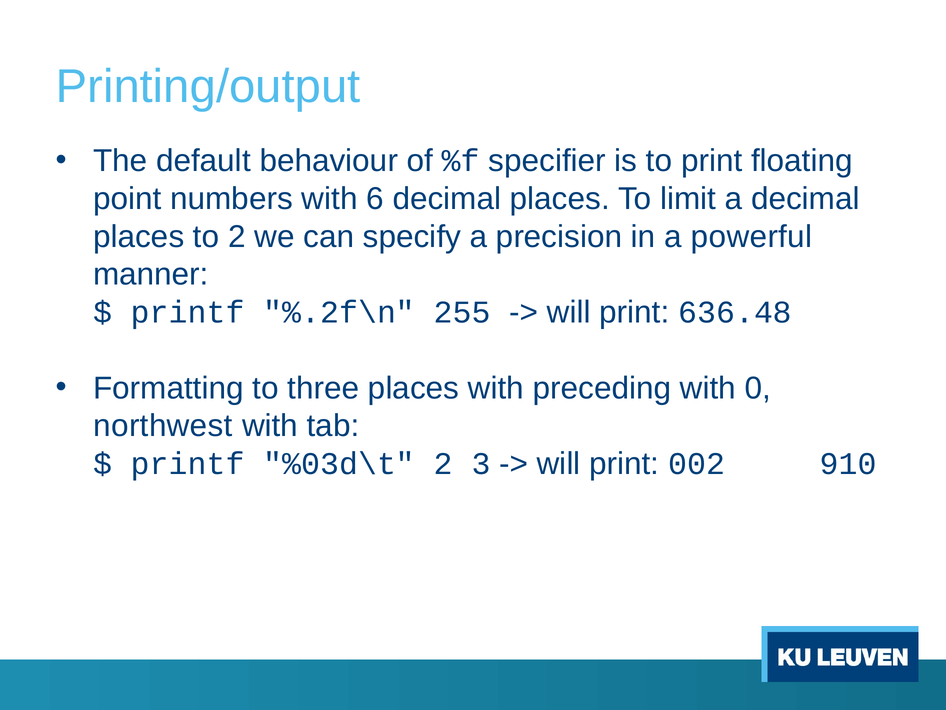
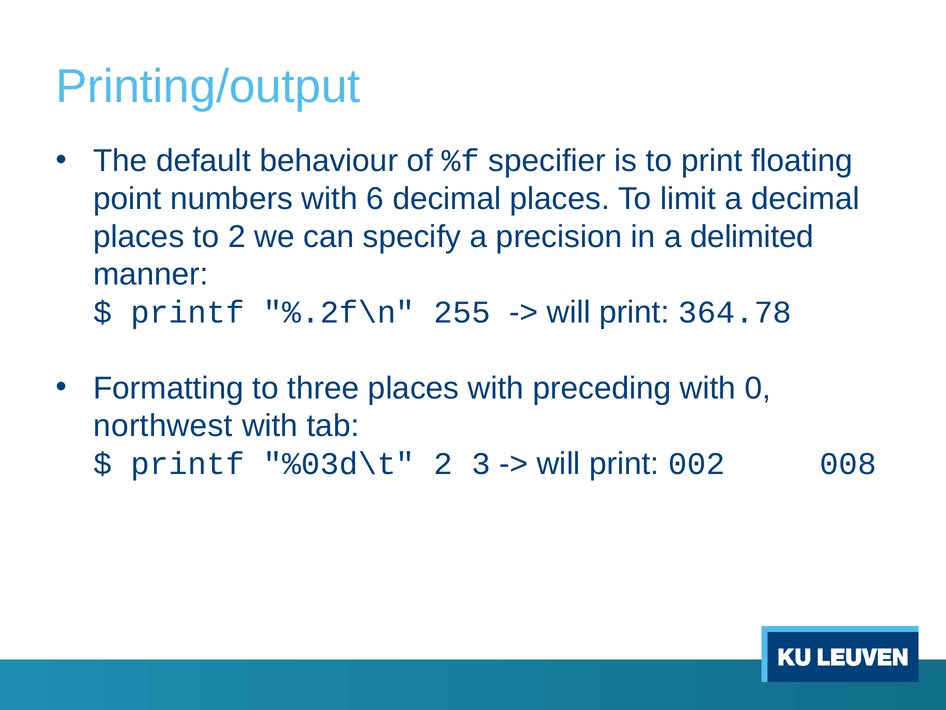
powerful: powerful -> delimited (752, 236)
636.48: 636.48 -> 364.78 (735, 312)
910: 910 -> 008 (848, 464)
